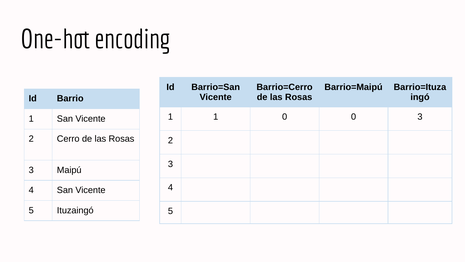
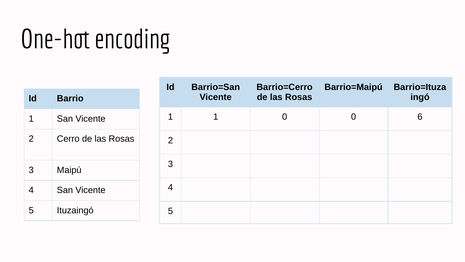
0 3: 3 -> 6 (420, 117)
